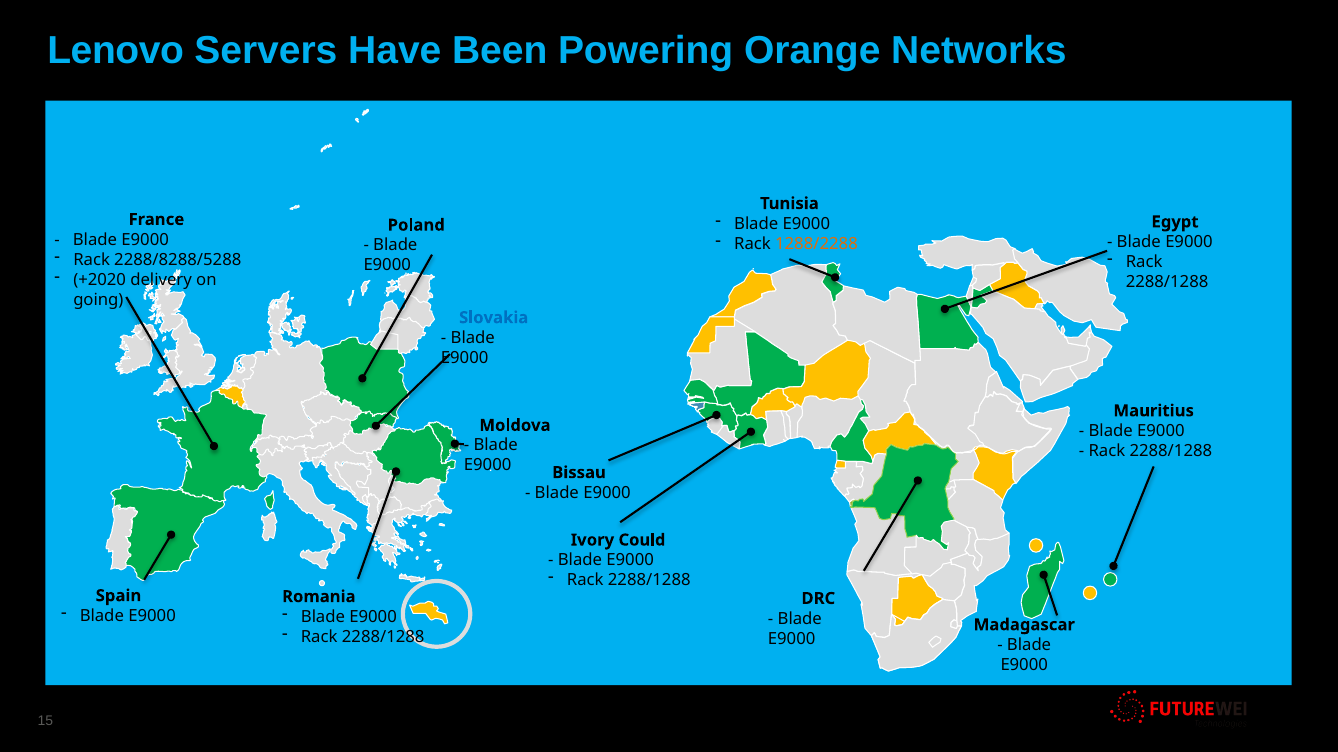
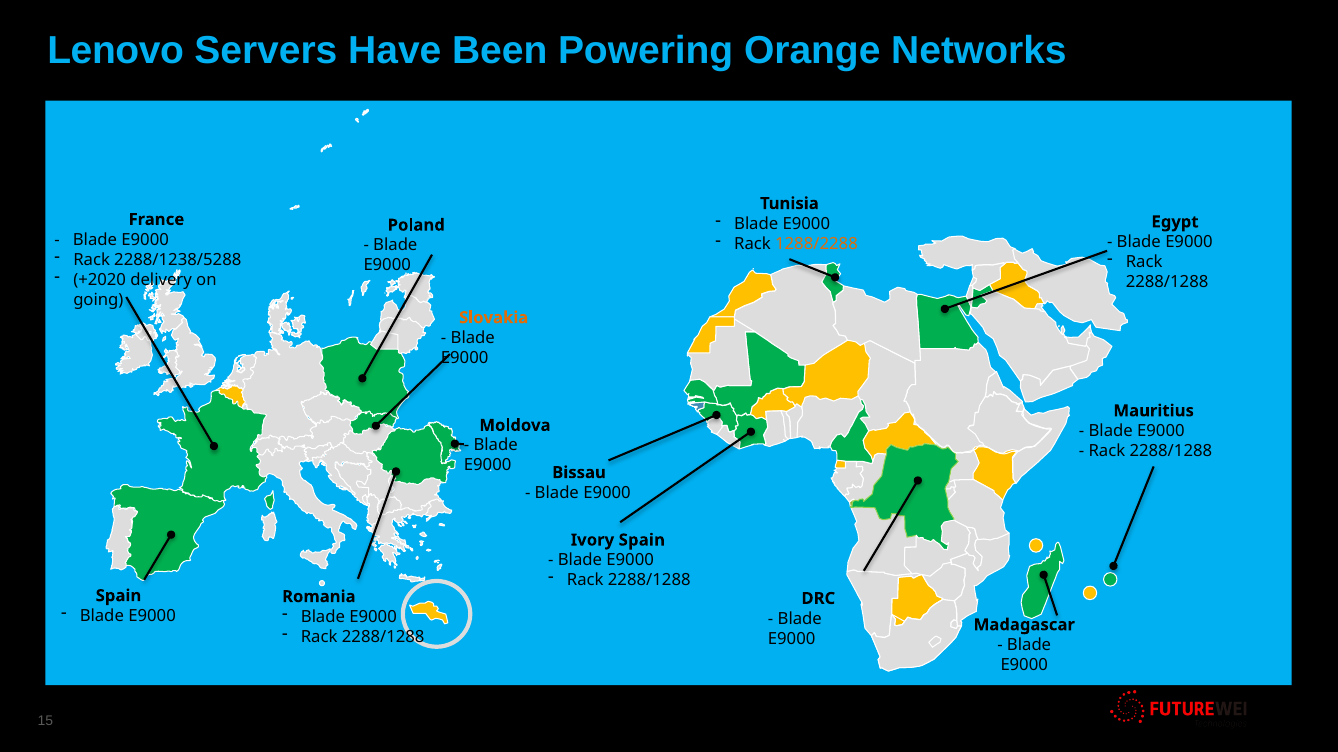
2288/8288/5288: 2288/8288/5288 -> 2288/1238/5288 (178, 260)
Slovakia colour: blue -> orange (494, 318)
Ivory Could: Could -> Spain (642, 540)
